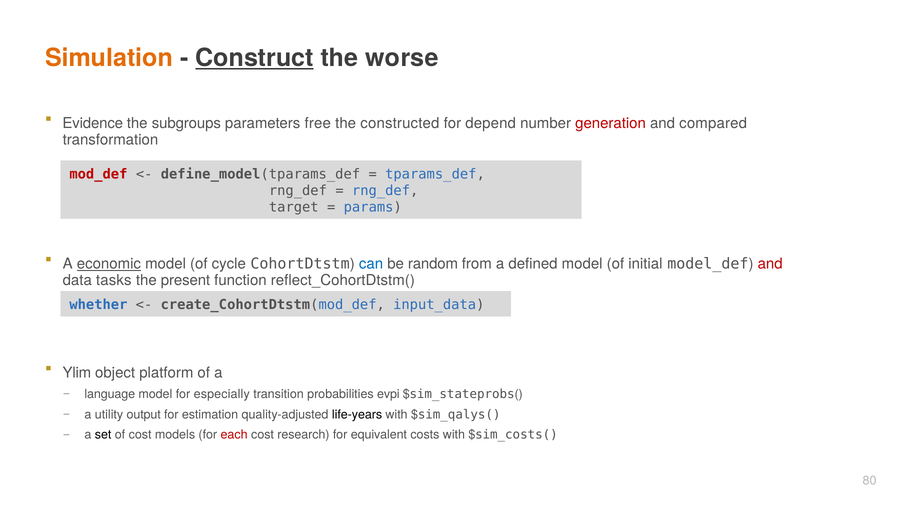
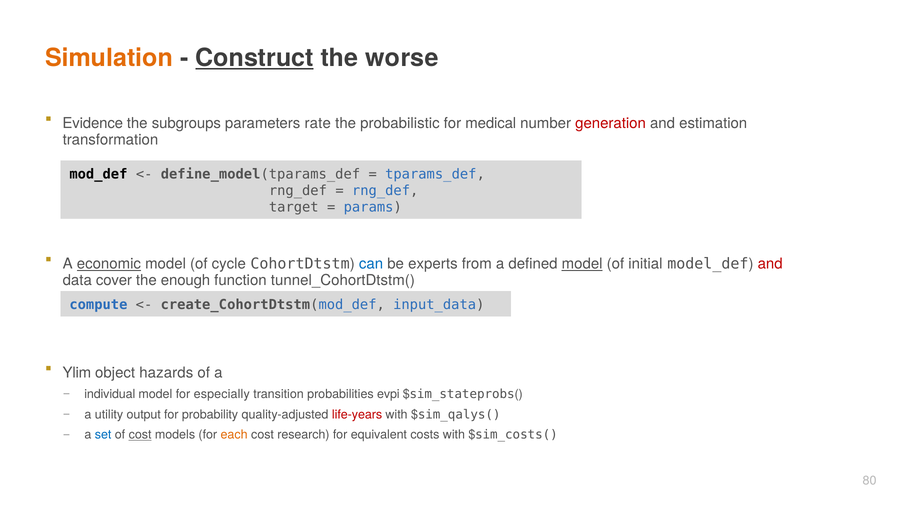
free: free -> rate (318, 123)
constructed: constructed -> probabilistic (400, 123)
depend: depend -> medical (491, 123)
compared: compared -> estimation (713, 123)
mod_def colour: red -> black (98, 174)
random: random -> experts (433, 264)
model underline: none -> present (582, 264)
tasks: tasks -> cover (114, 280)
present: present -> enough (186, 280)
reflect_CohortDtstm(: reflect_CohortDtstm( -> tunnel_CohortDtstm( (343, 280)
whether: whether -> compute (98, 305)
platform: platform -> hazards (166, 373)
language: language -> individual (110, 394)
estimation: estimation -> probability (210, 414)
life-years colour: black -> red (357, 414)
set colour: black -> blue (103, 435)
cost underline: none -> present (140, 435)
each colour: red -> orange (234, 435)
